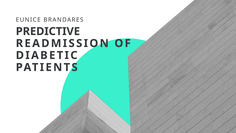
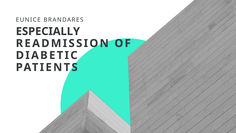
PREDICTIVE: PREDICTIVE -> ESPECIALLY (48, 31)
